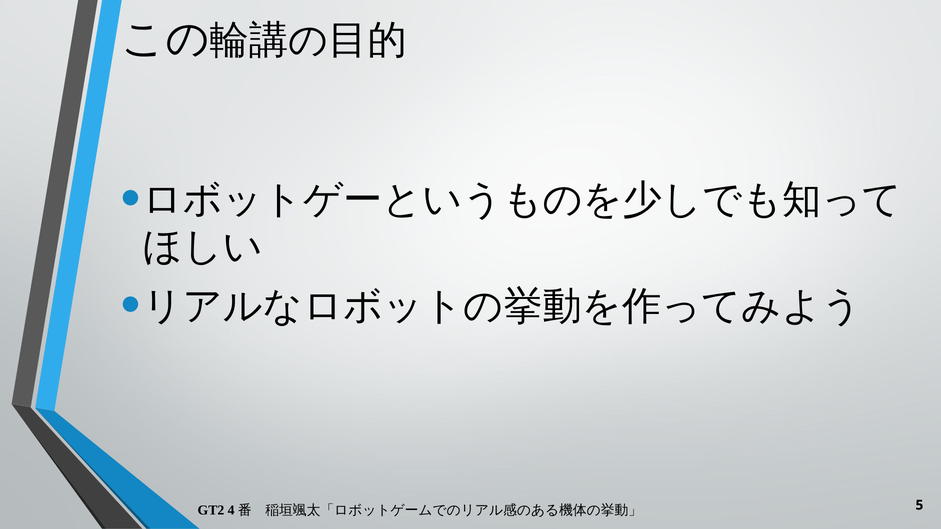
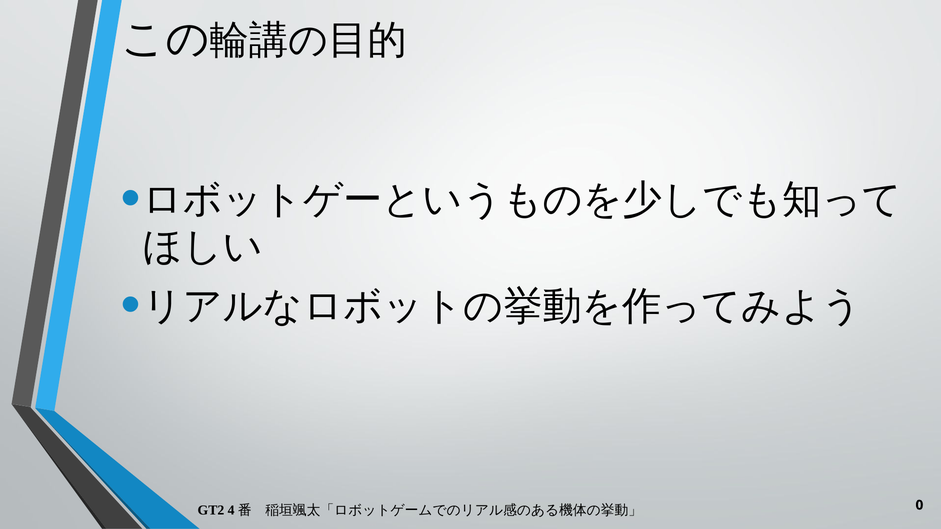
5: 5 -> 0 (919, 505)
